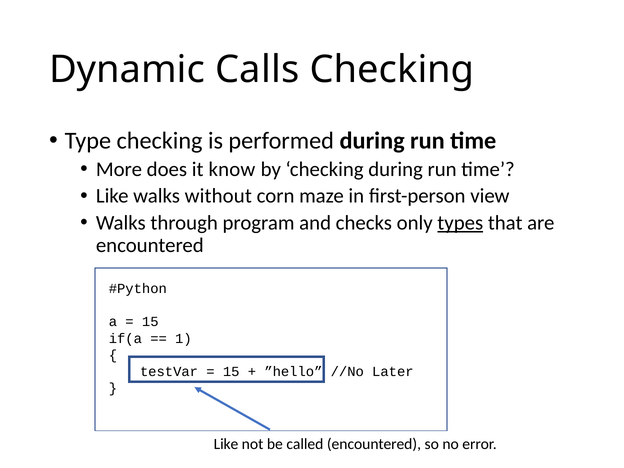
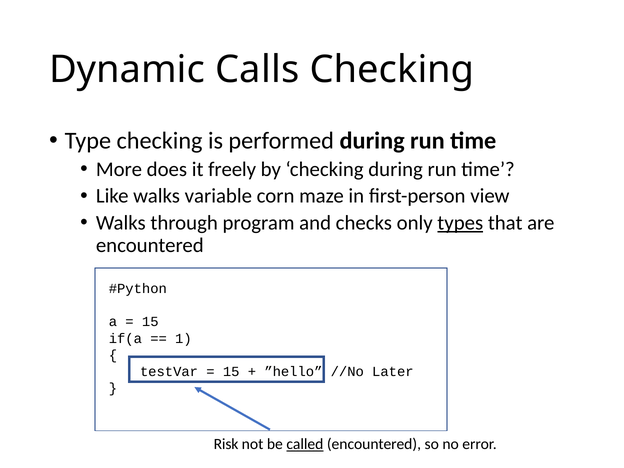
know: know -> freely (232, 169)
without: without -> variable (218, 196)
Like: Like -> Risk (226, 444)
called underline: none -> present (305, 444)
